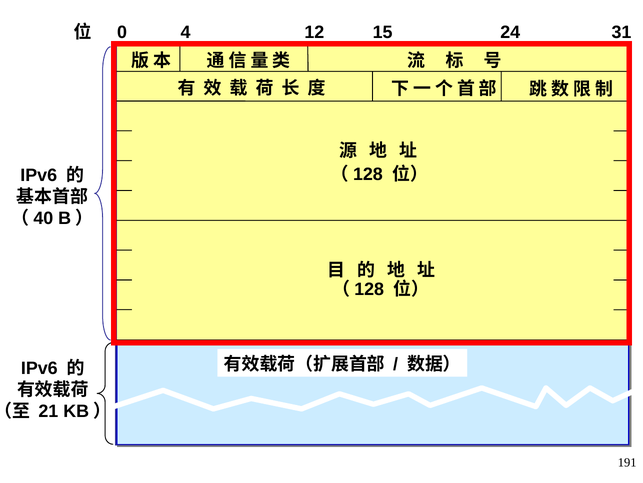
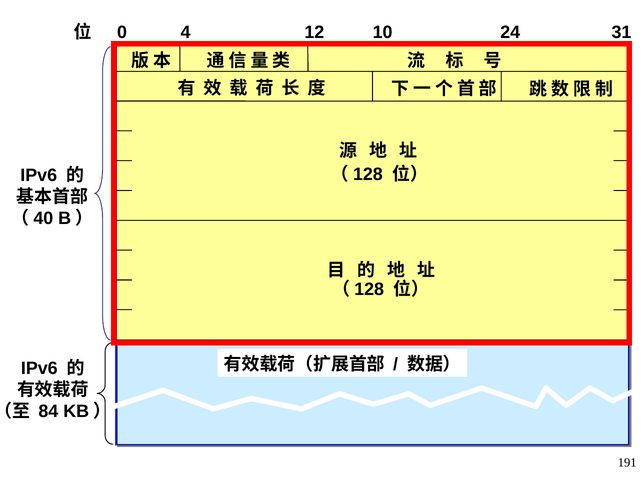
15: 15 -> 10 (383, 32)
21: 21 -> 84 (48, 411)
